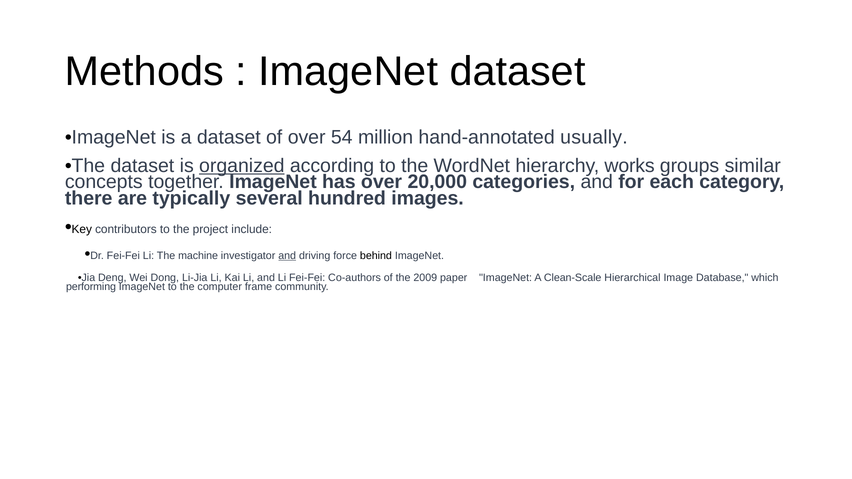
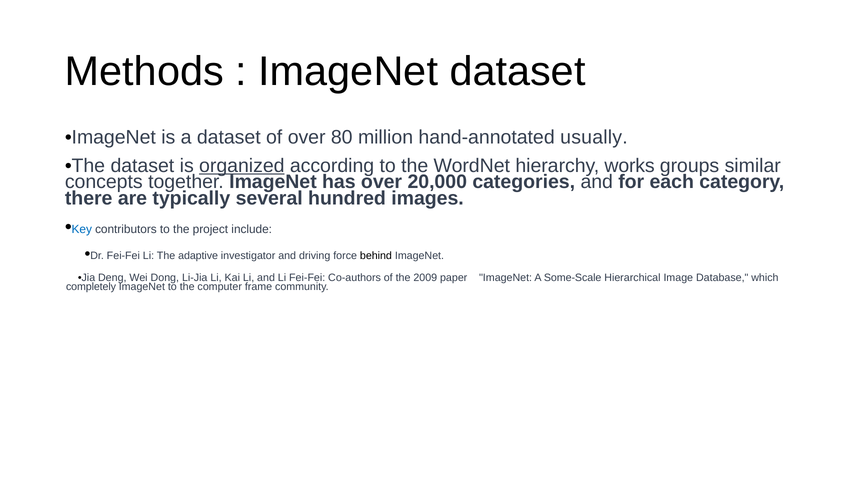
54: 54 -> 80 (342, 137)
Key colour: black -> blue (82, 229)
machine: machine -> adaptive (198, 256)
and underline: present -> none (287, 256)
Clean-Scale: Clean-Scale -> Some-Scale (573, 278)
performing: performing -> completely (91, 287)
